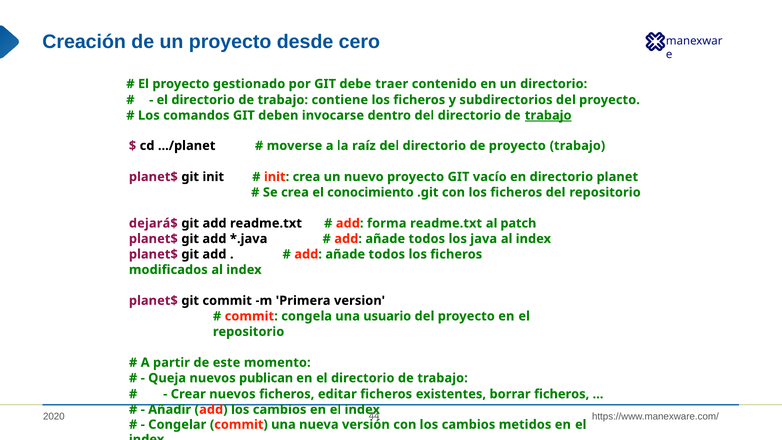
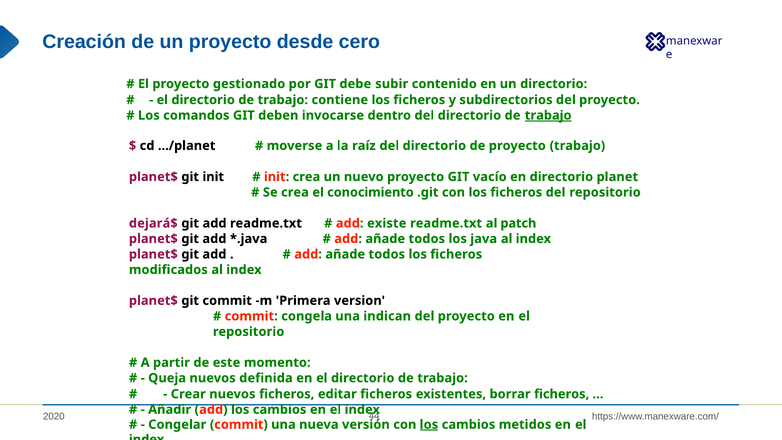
traer: traer -> subir (392, 84)
forma: forma -> existe (387, 223)
usuario: usuario -> indican (387, 316)
publican: publican -> definida (266, 378)
los underline: none -> present (429, 424)
